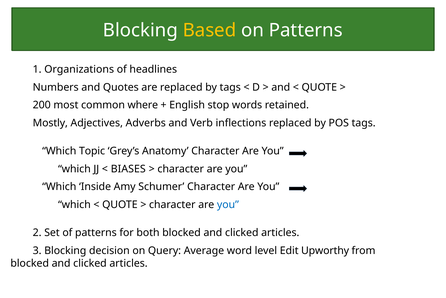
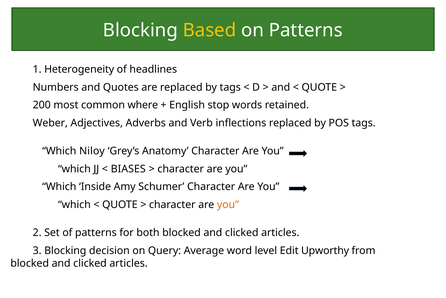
Organizations: Organizations -> Heterogeneity (79, 69)
Mostly: Mostly -> Weber (50, 123)
Topic: Topic -> Niloy (92, 151)
you colour: blue -> orange (228, 204)
